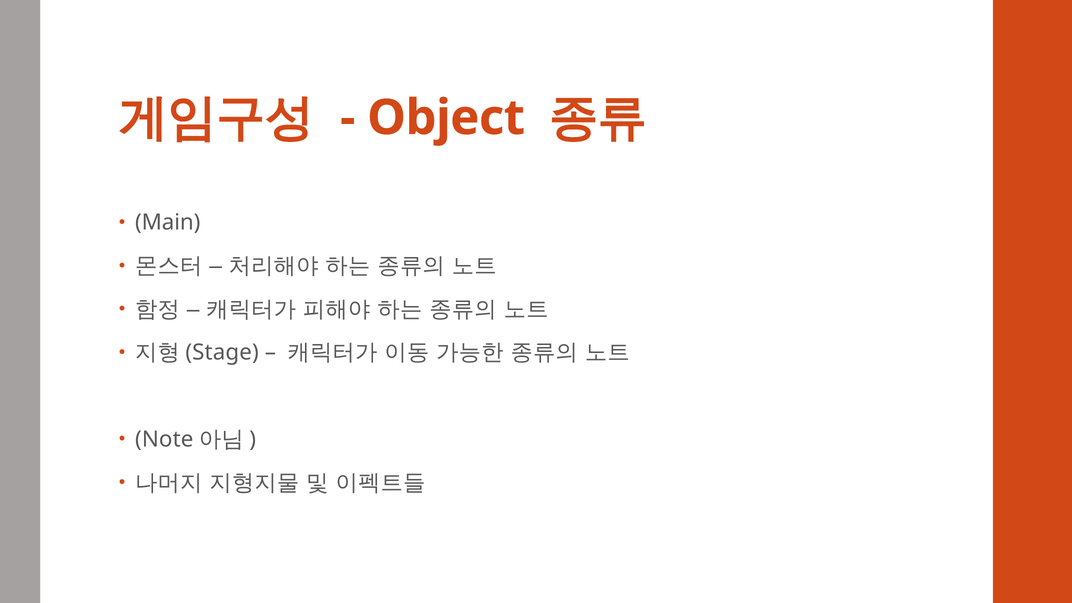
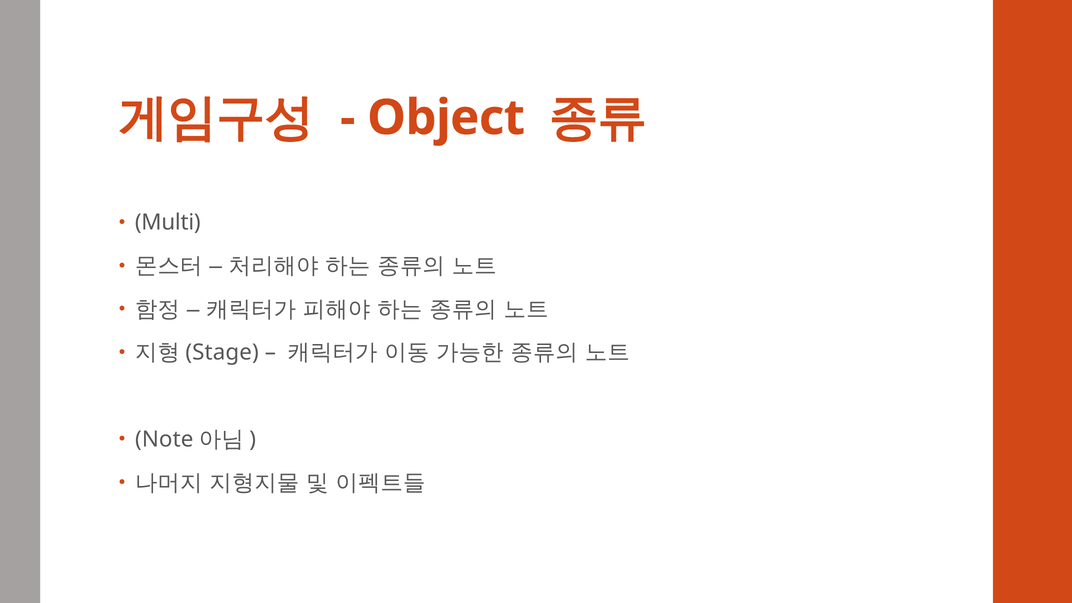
Main: Main -> Multi (168, 223)
